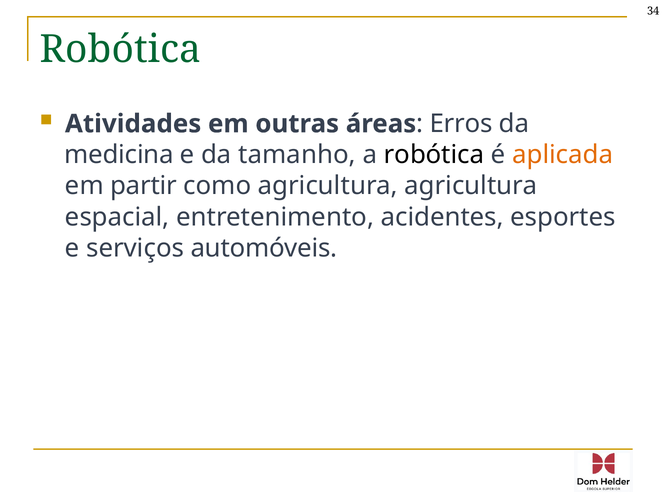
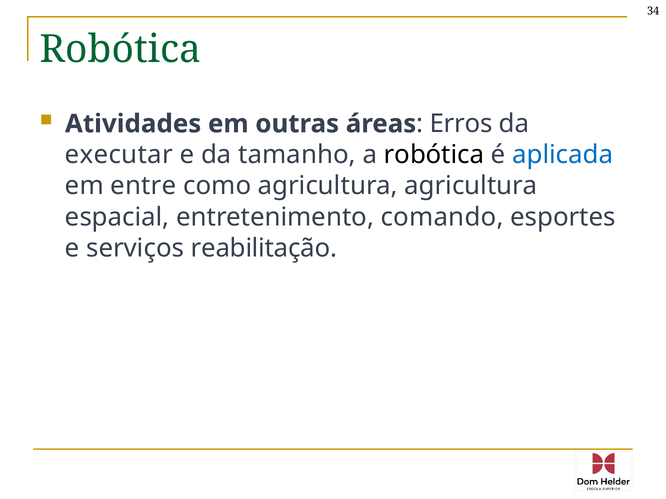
medicina: medicina -> executar (119, 155)
aplicada colour: orange -> blue (563, 155)
partir: partir -> entre (143, 186)
acidentes: acidentes -> comando (442, 217)
automóveis: automóveis -> reabilitação (264, 248)
